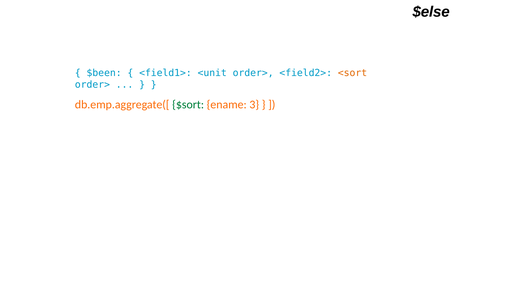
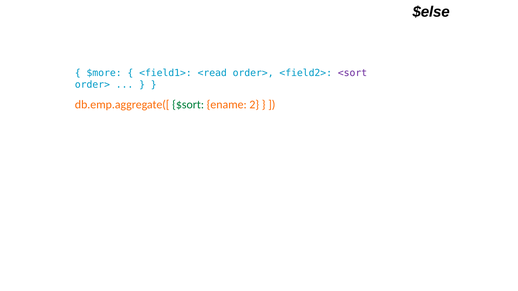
$been: $been -> $more (104, 73)
<unit: <unit -> <read (212, 73)
<sort colour: orange -> purple (352, 73)
3: 3 -> 2 (254, 105)
